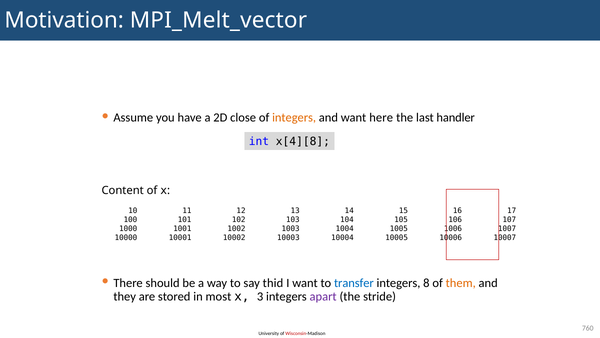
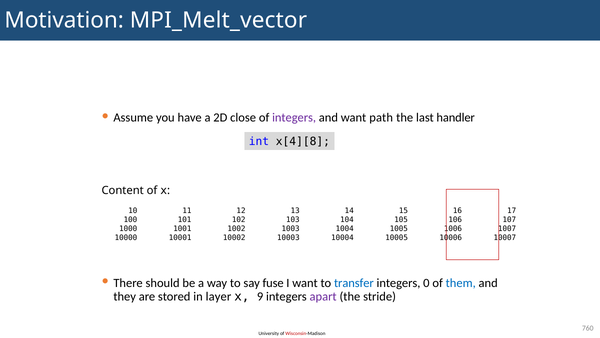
integers colour: orange -> purple (294, 118)
here: here -> path (381, 118)
thid: thid -> fuse (273, 283)
8: 8 -> 0 (426, 283)
them colour: orange -> blue (461, 283)
most: most -> layer (218, 296)
3: 3 -> 9 (260, 296)
